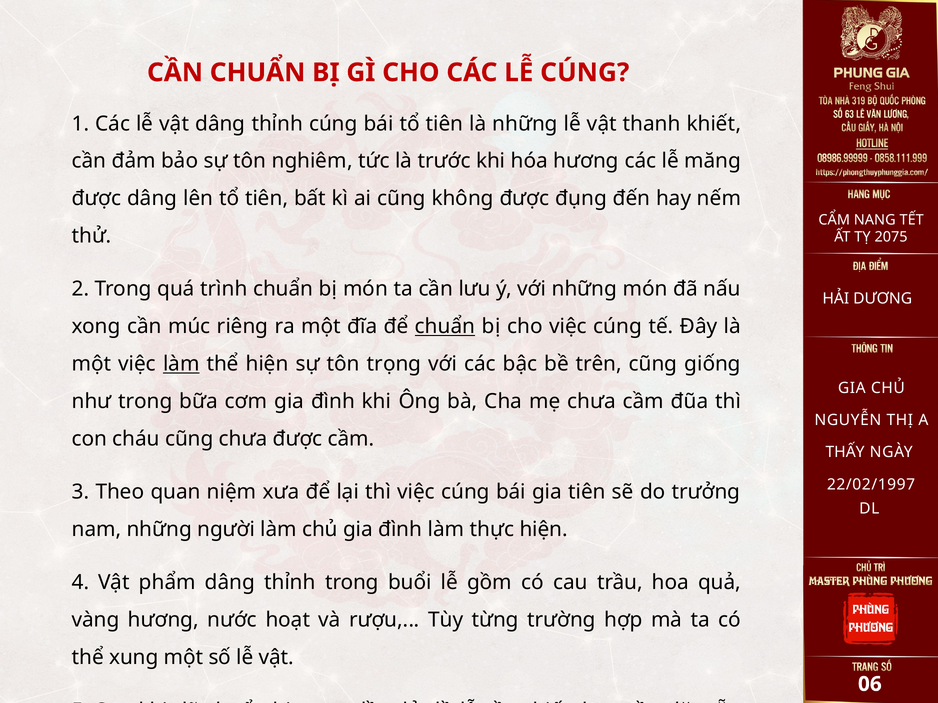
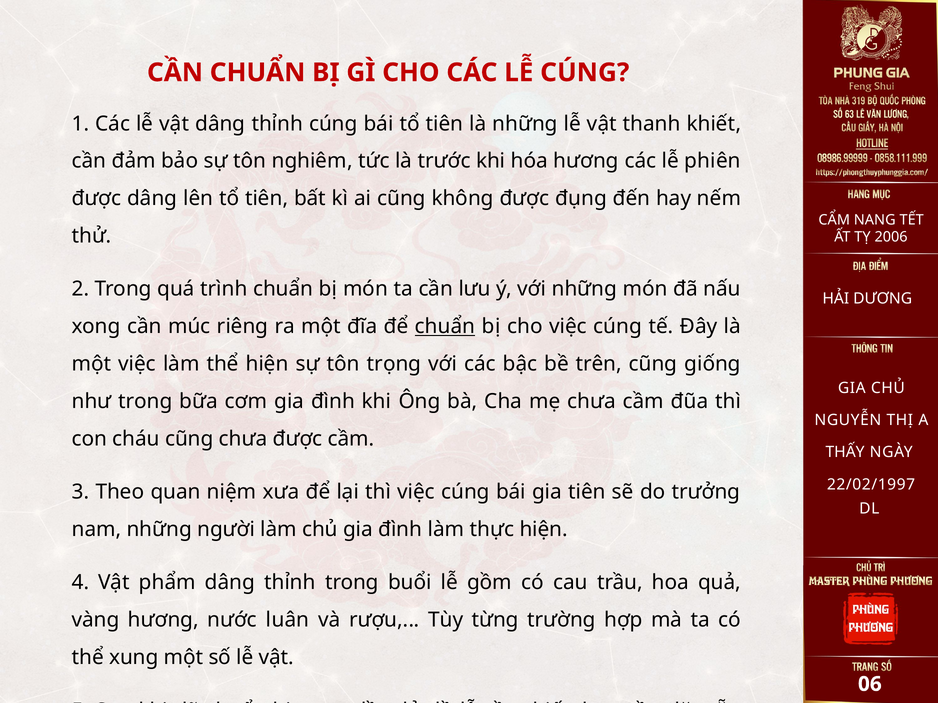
măng: măng -> phiên (713, 161)
2075: 2075 -> 2006 (891, 237)
làm underline: present -> none (181, 364)
hoạt: hoạt -> luân (288, 621)
